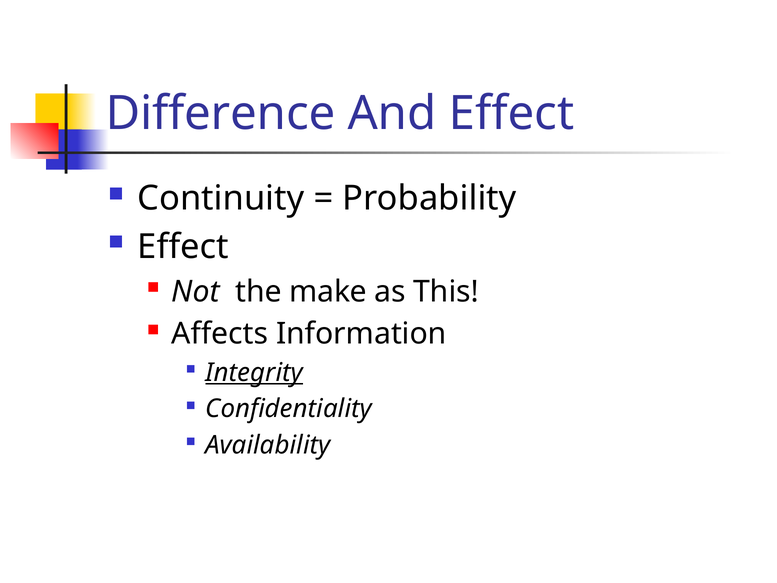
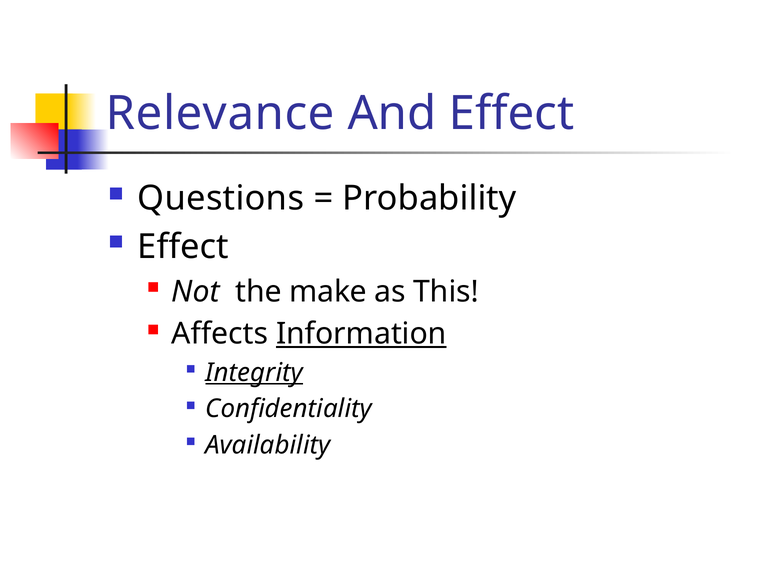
Difference: Difference -> Relevance (220, 113)
Continuity: Continuity -> Questions (221, 198)
Information underline: none -> present (361, 334)
